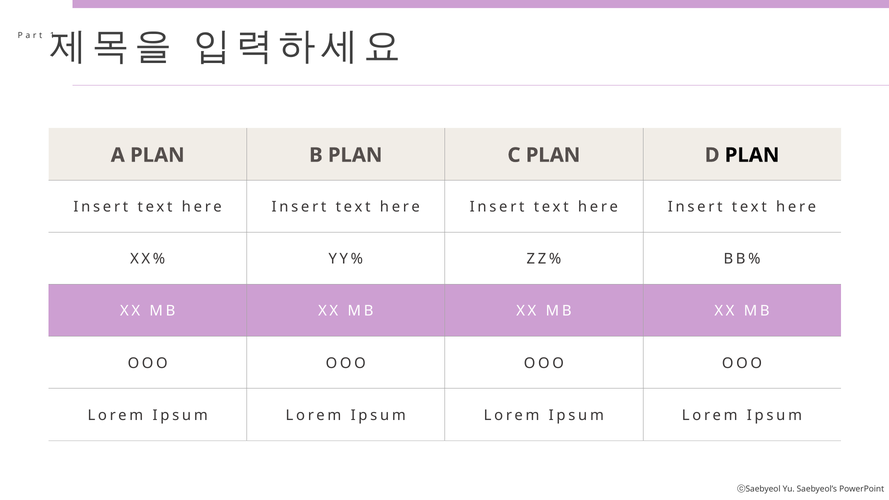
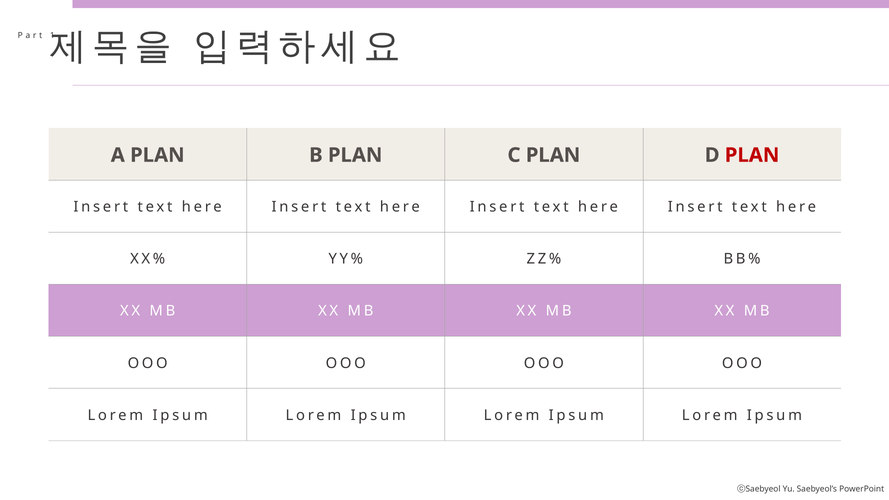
PLAN colour: black -> red (752, 155)
